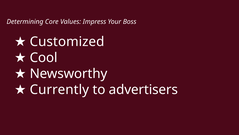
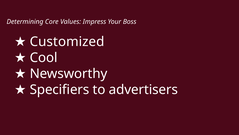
Currently: Currently -> Specifiers (59, 89)
